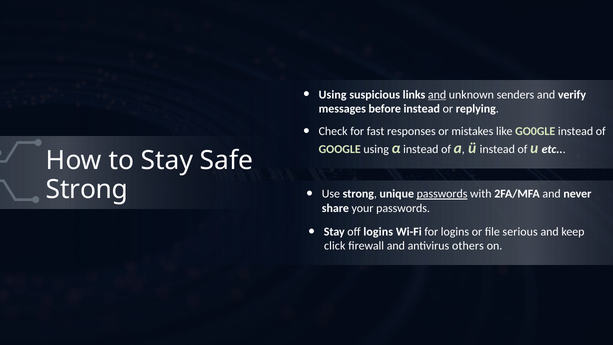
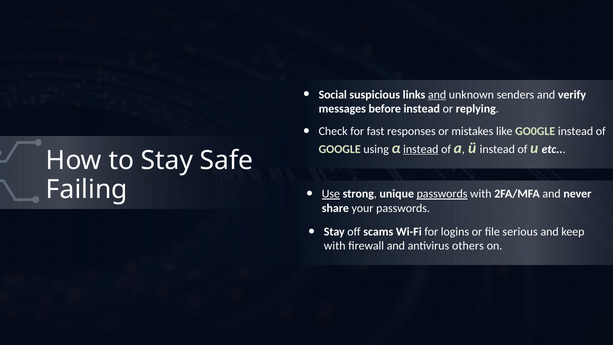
Using: Using -> Social (333, 95)
instead underline: none -> present (421, 149)
Strong: Strong -> Failing (87, 189)
Use underline: none -> present (331, 194)
off logins: logins -> scams (378, 232)
click: click -> with (335, 246)
